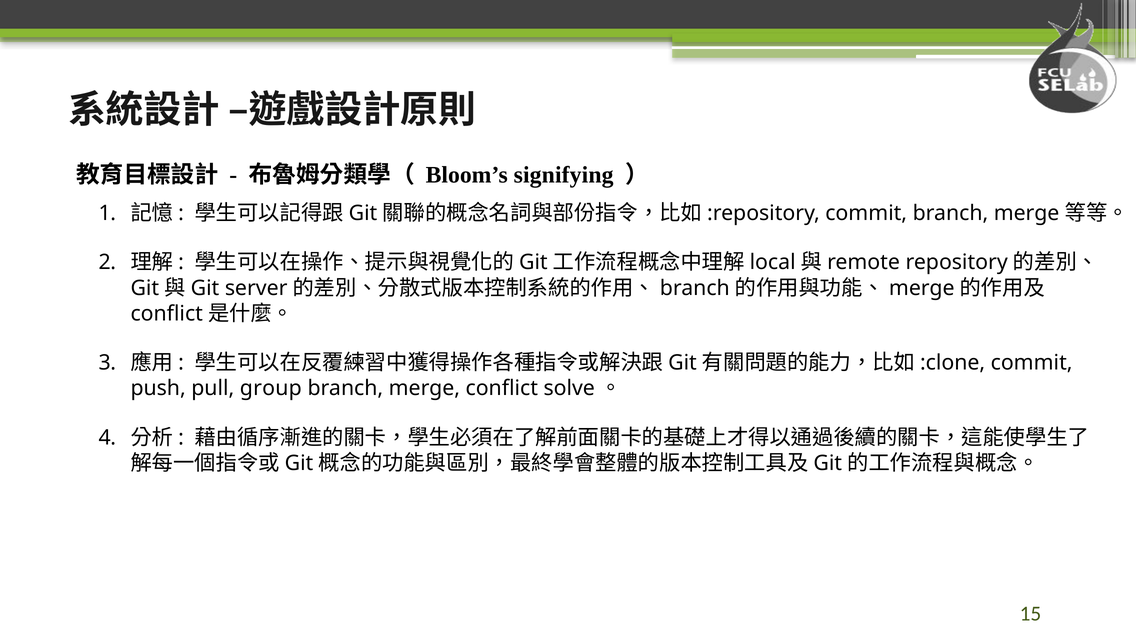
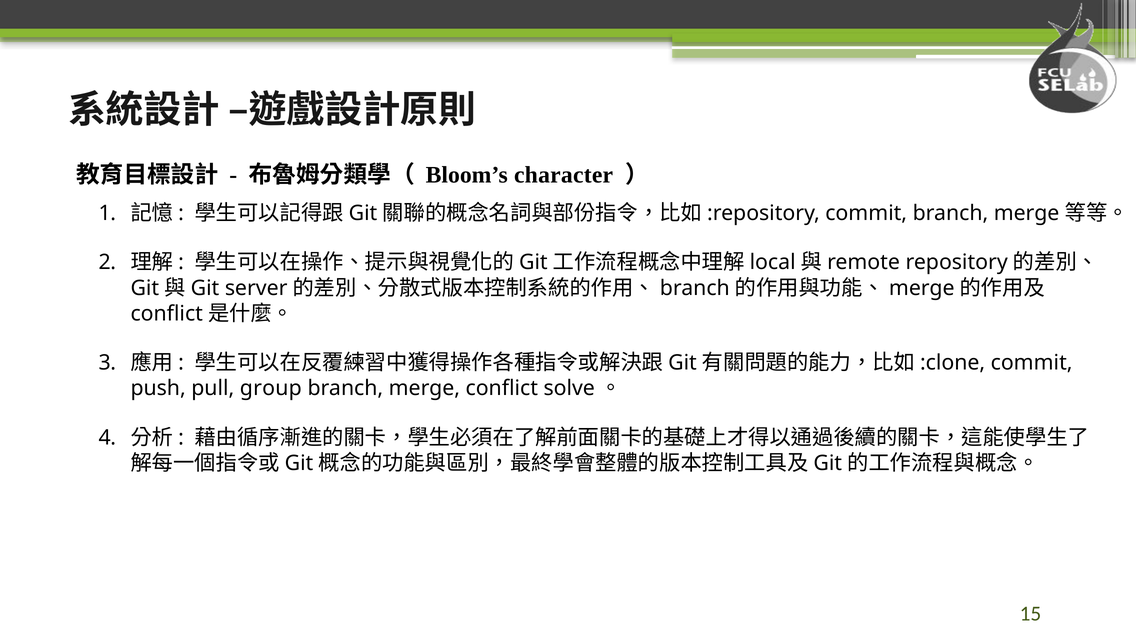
signifying: signifying -> character (564, 175)
